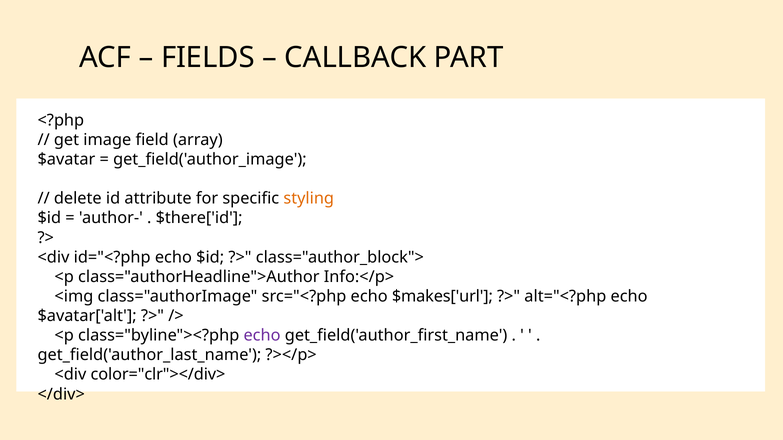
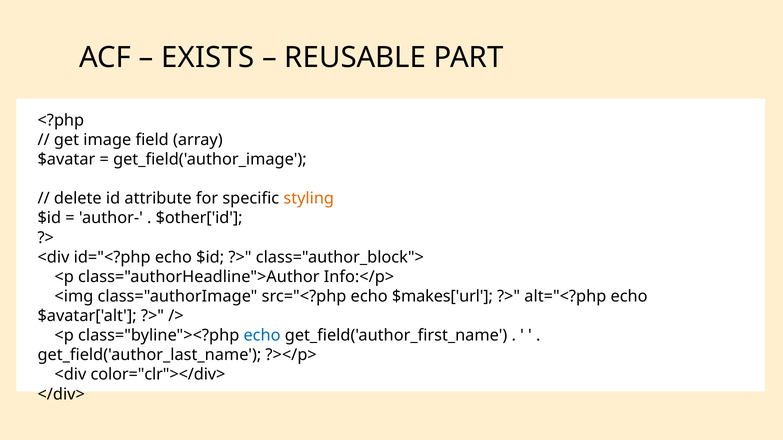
FIELDS: FIELDS -> EXISTS (208, 58)
CALLBACK: CALLBACK -> REUSABLE (355, 58)
$there['id: $there['id -> $other['id (199, 218)
echo colour: purple -> blue (262, 336)
